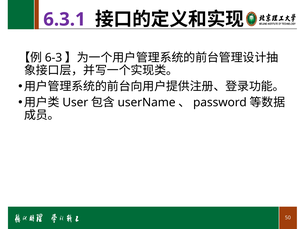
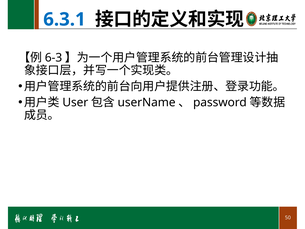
6.3.1 colour: purple -> blue (64, 19)
